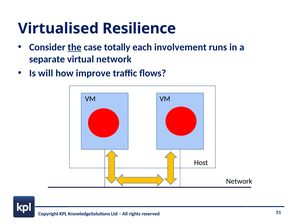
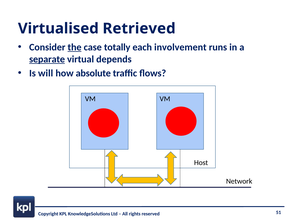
Resilience: Resilience -> Retrieved (139, 29)
separate underline: none -> present (47, 59)
virtual network: network -> depends (114, 59)
improve: improve -> absolute (93, 73)
